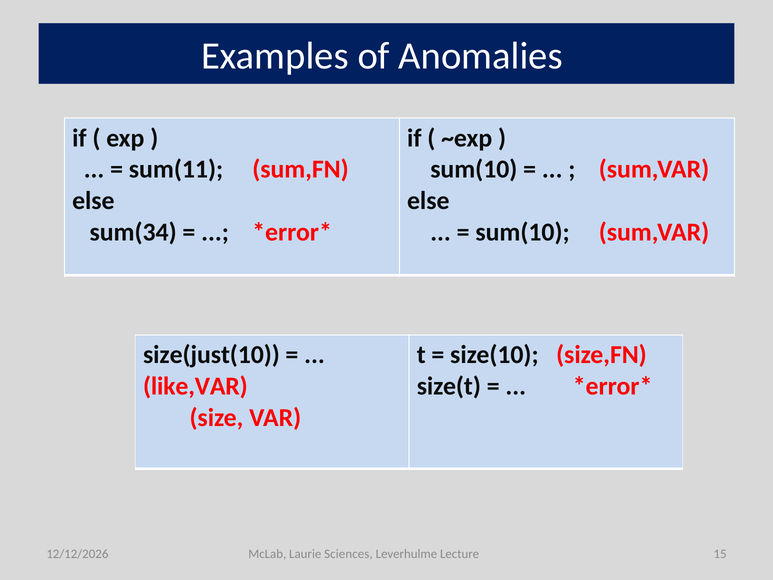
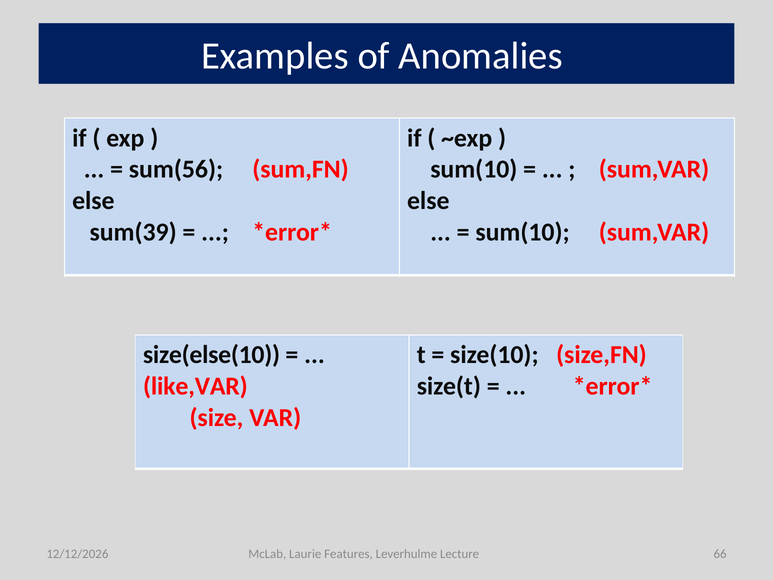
sum(11: sum(11 -> sum(56 (176, 169)
sum(34: sum(34 -> sum(39 (133, 232)
size(just(10: size(just(10 -> size(else(10 (211, 355)
Sciences: Sciences -> Features (349, 554)
15: 15 -> 66 (720, 554)
